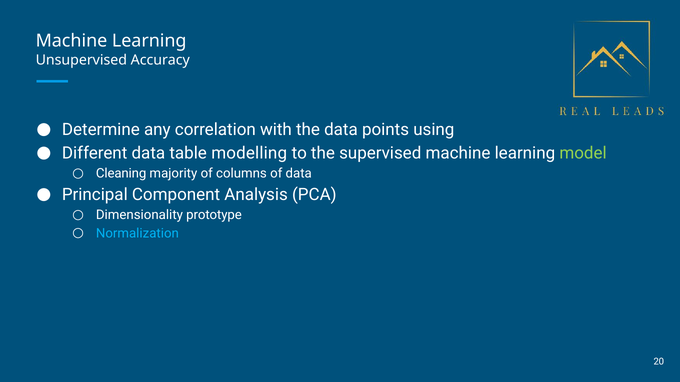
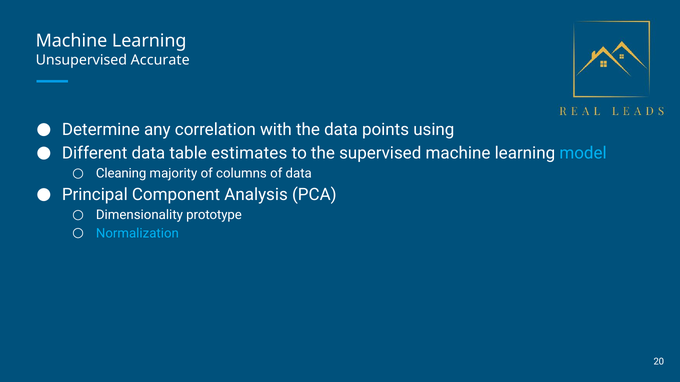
Accuracy: Accuracy -> Accurate (160, 60)
modelling: modelling -> estimates (249, 153)
model colour: light green -> light blue (583, 153)
